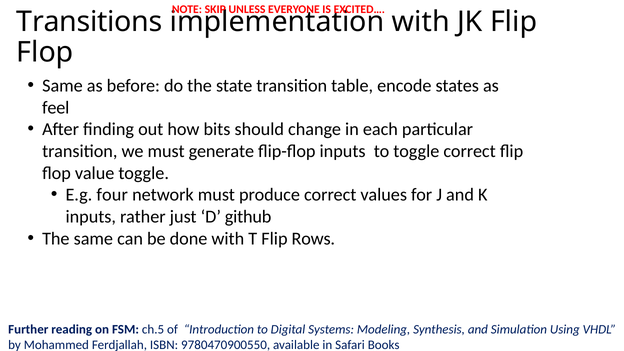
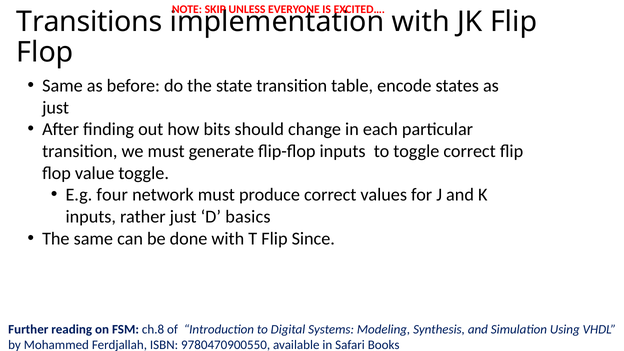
feel: feel -> just (56, 108)
github: github -> basics (248, 217)
Rows: Rows -> Since (313, 239)
ch.5: ch.5 -> ch.8 (153, 329)
